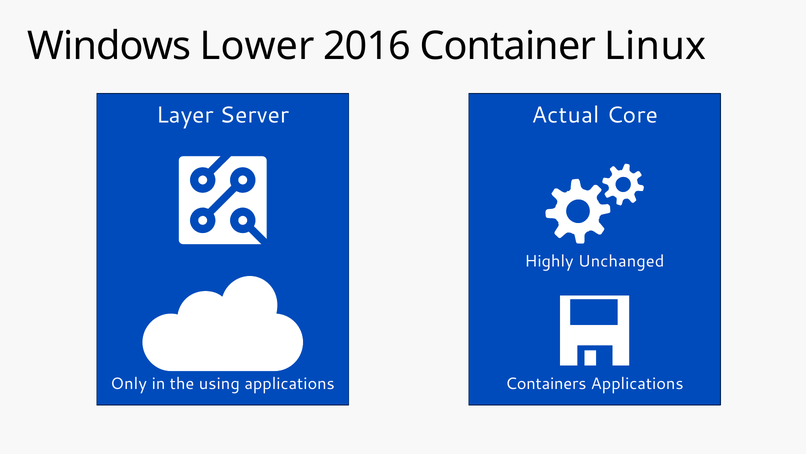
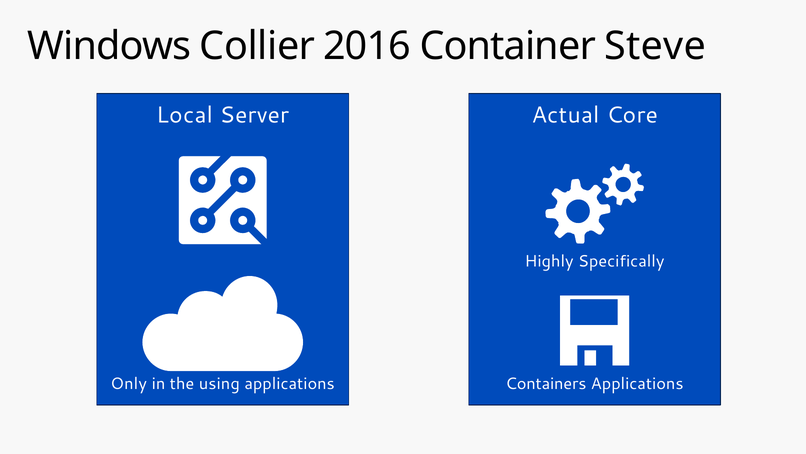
Lower: Lower -> Collier (257, 46)
Linux: Linux -> Steve (655, 46)
Layer: Layer -> Local (185, 115)
Unchanged: Unchanged -> Specifically (621, 261)
